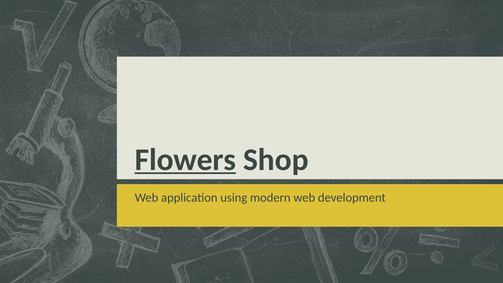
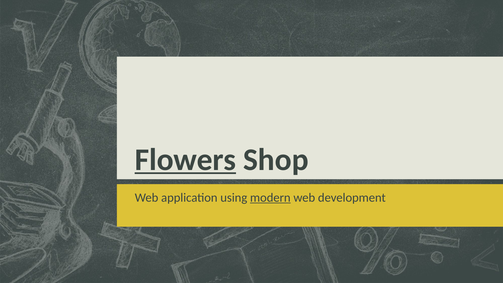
modern underline: none -> present (270, 198)
